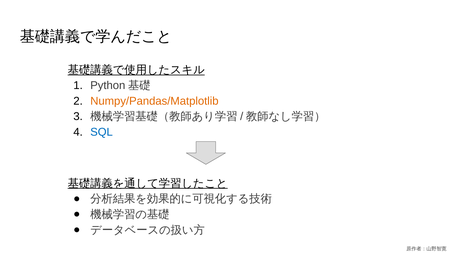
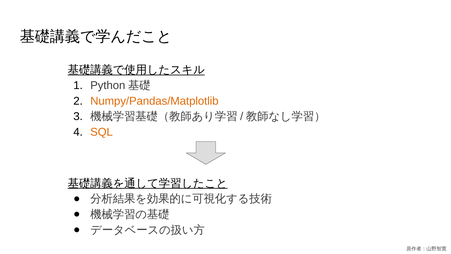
SQL colour: blue -> orange (102, 132)
